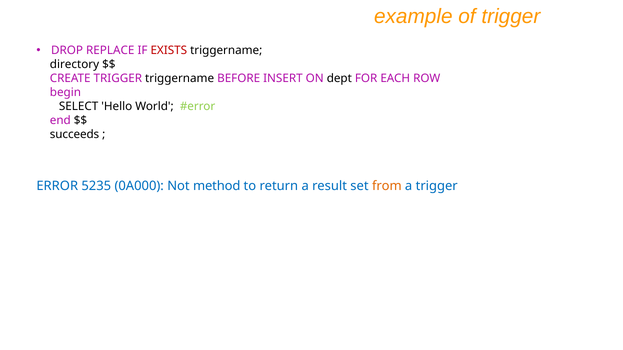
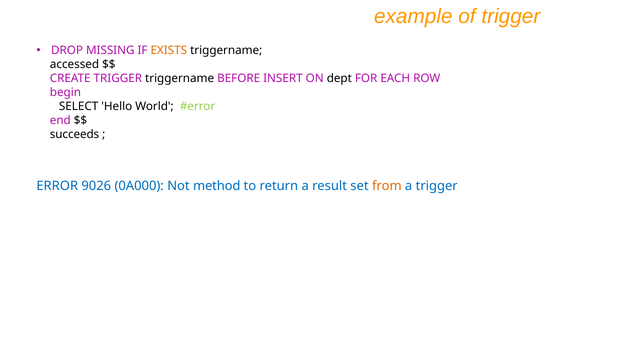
REPLACE: REPLACE -> MISSING (110, 50)
EXISTS colour: red -> orange (169, 50)
directory: directory -> accessed (74, 64)
5235: 5235 -> 9026 (96, 186)
